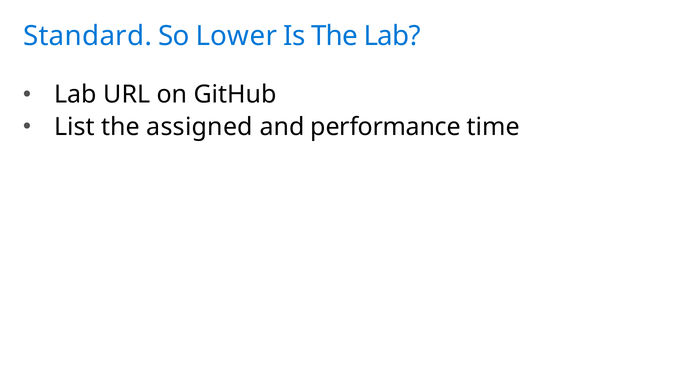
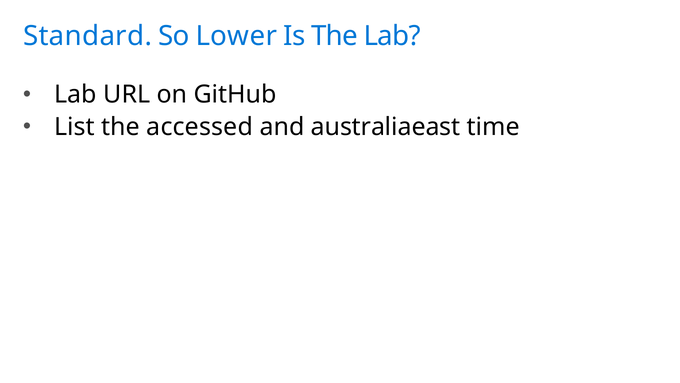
assigned: assigned -> accessed (200, 127)
performance: performance -> australiaeast (386, 127)
